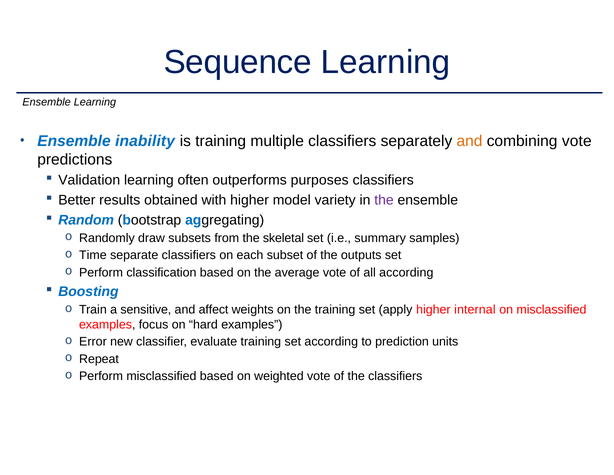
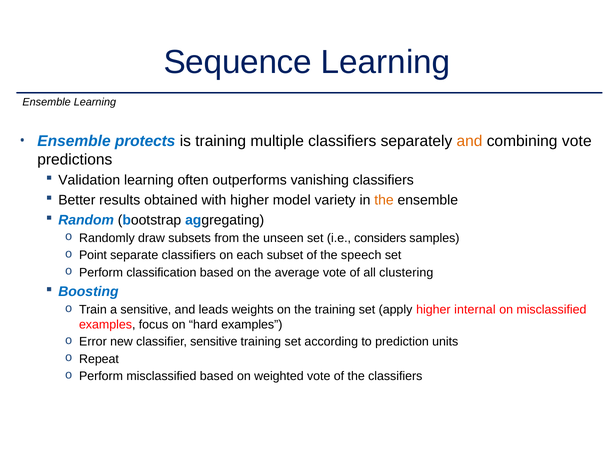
inability: inability -> protects (145, 141)
purposes: purposes -> vanishing (320, 180)
the colour: purple -> orange (384, 200)
skeletal: skeletal -> unseen (283, 238)
summary: summary -> considers (380, 238)
Time: Time -> Point (93, 255)
outputs: outputs -> speech (361, 255)
all according: according -> clustering (406, 272)
affect: affect -> leads (214, 309)
classifier evaluate: evaluate -> sensitive (214, 341)
